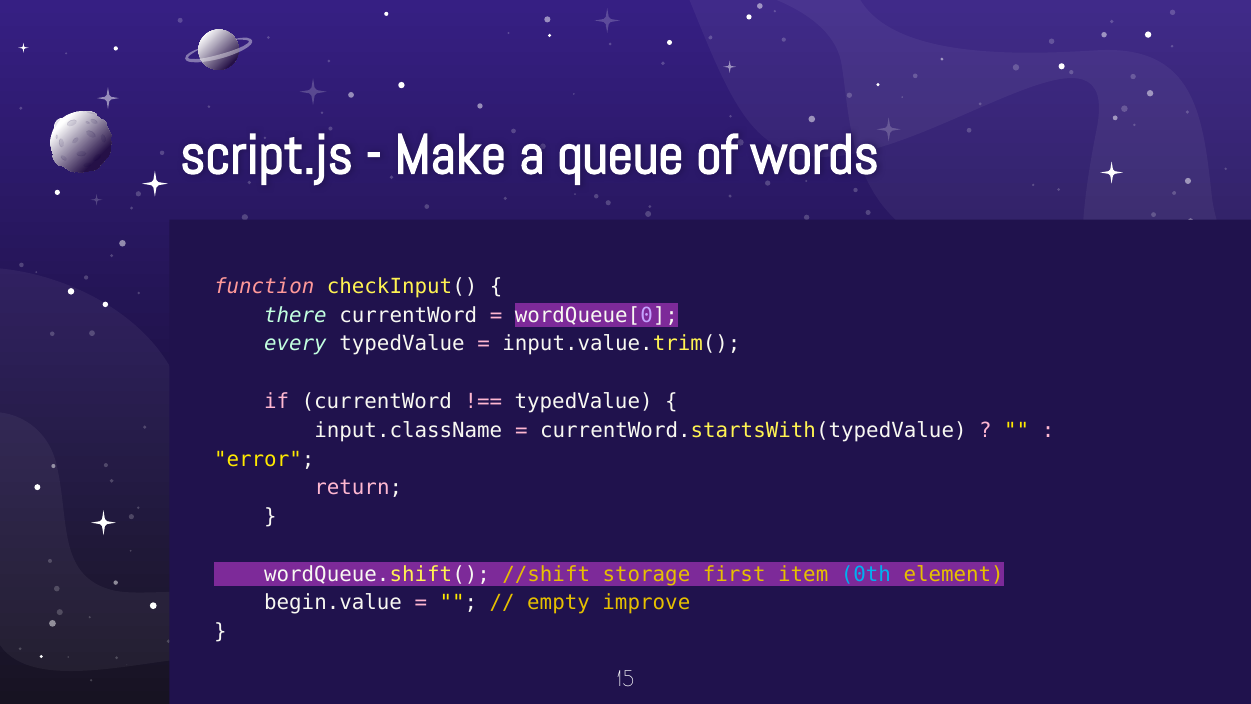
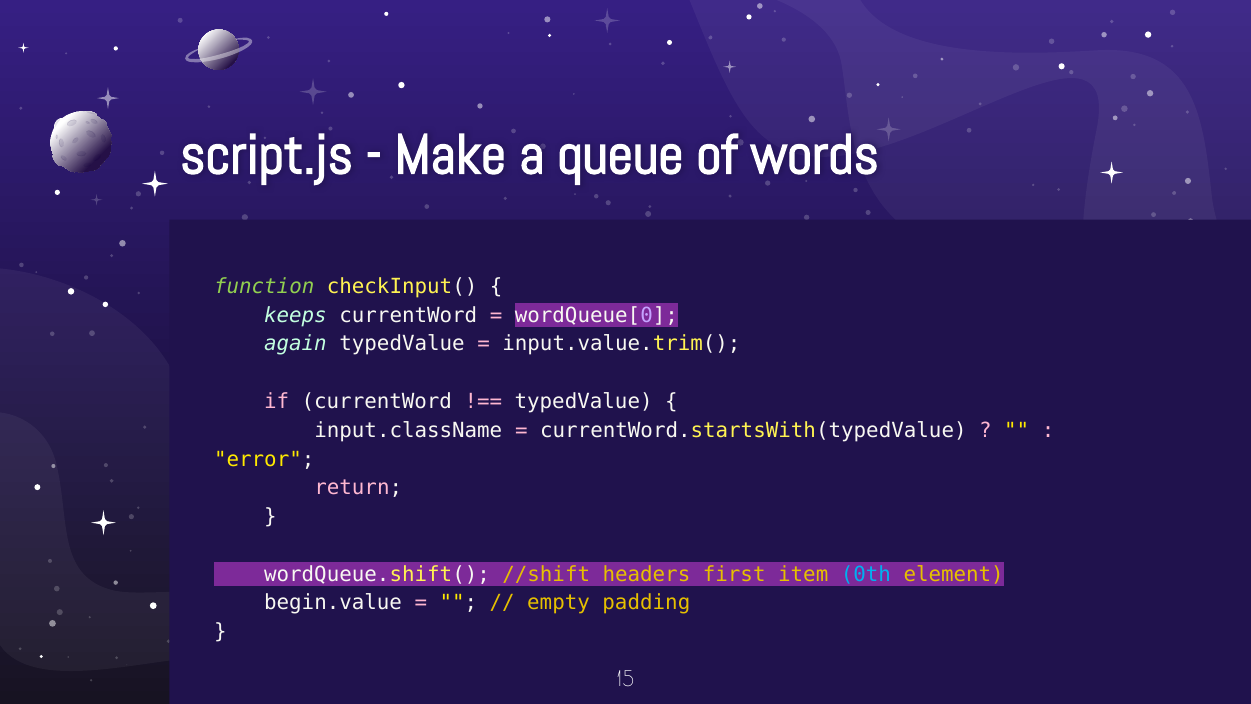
function colour: pink -> light green (264, 286)
there: there -> keeps (295, 315)
every: every -> again (295, 344)
storage: storage -> headers (646, 574)
improve: improve -> padding (646, 603)
